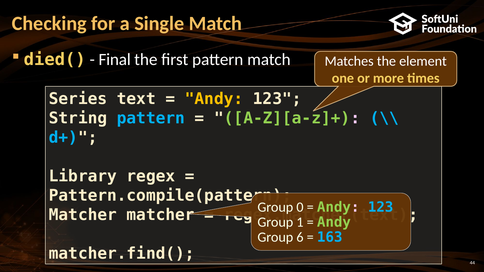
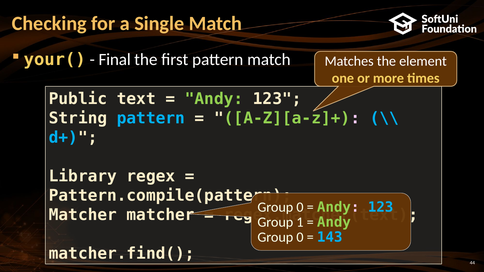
died(: died( -> your( (55, 60)
Series: Series -> Public (78, 99)
Andy colour: yellow -> light green (214, 99)
6: 6 -> 0 (300, 238)
163: 163 -> 143 (330, 238)
